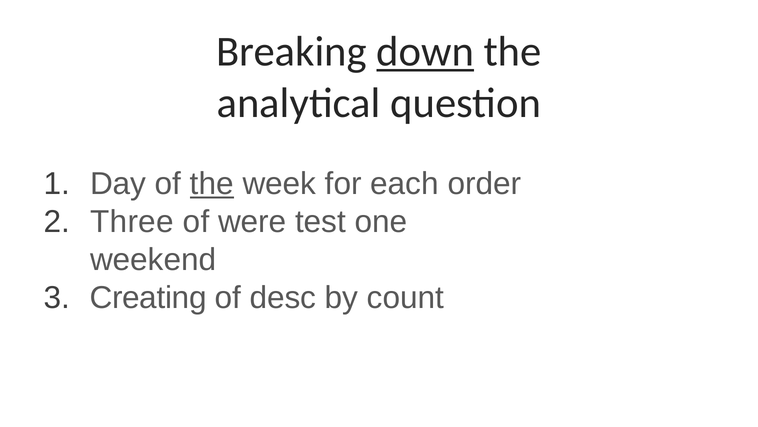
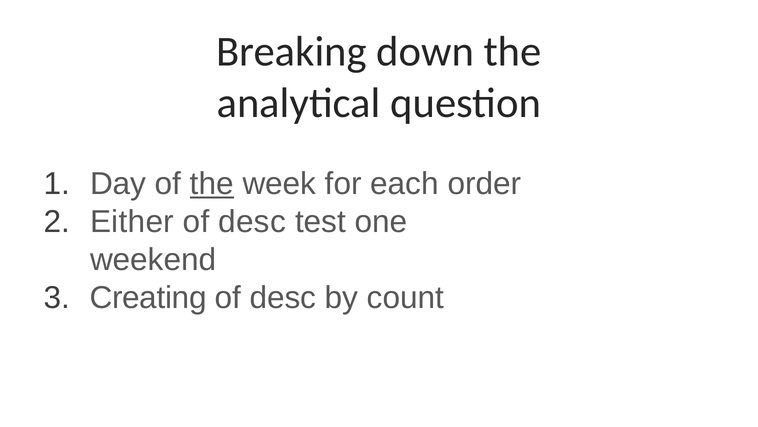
down underline: present -> none (425, 52)
Three: Three -> Either (132, 221)
were: were -> desc (252, 221)
